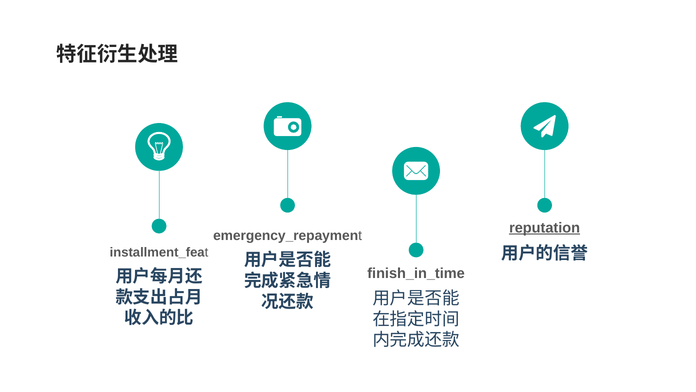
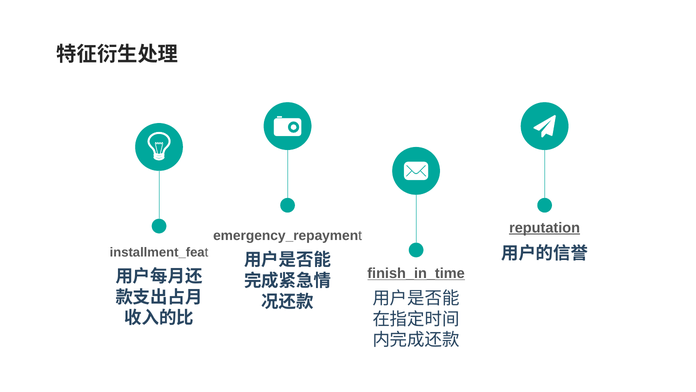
finish_in_time underline: none -> present (416, 273)
